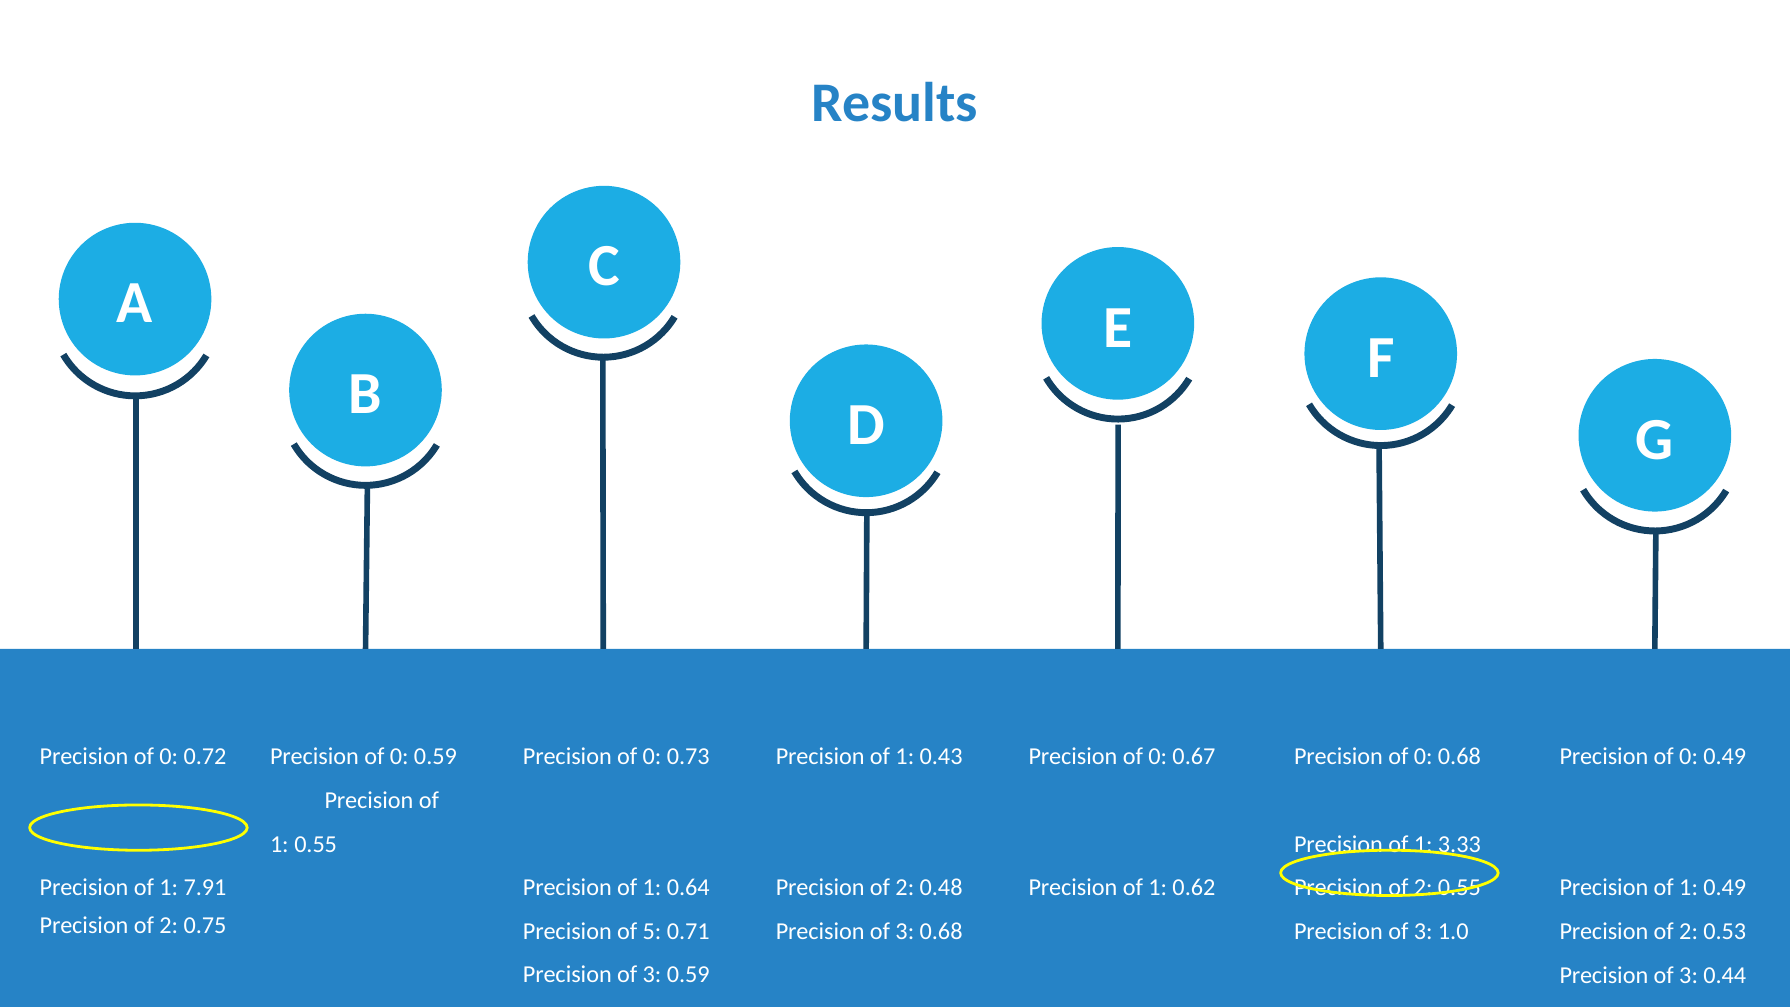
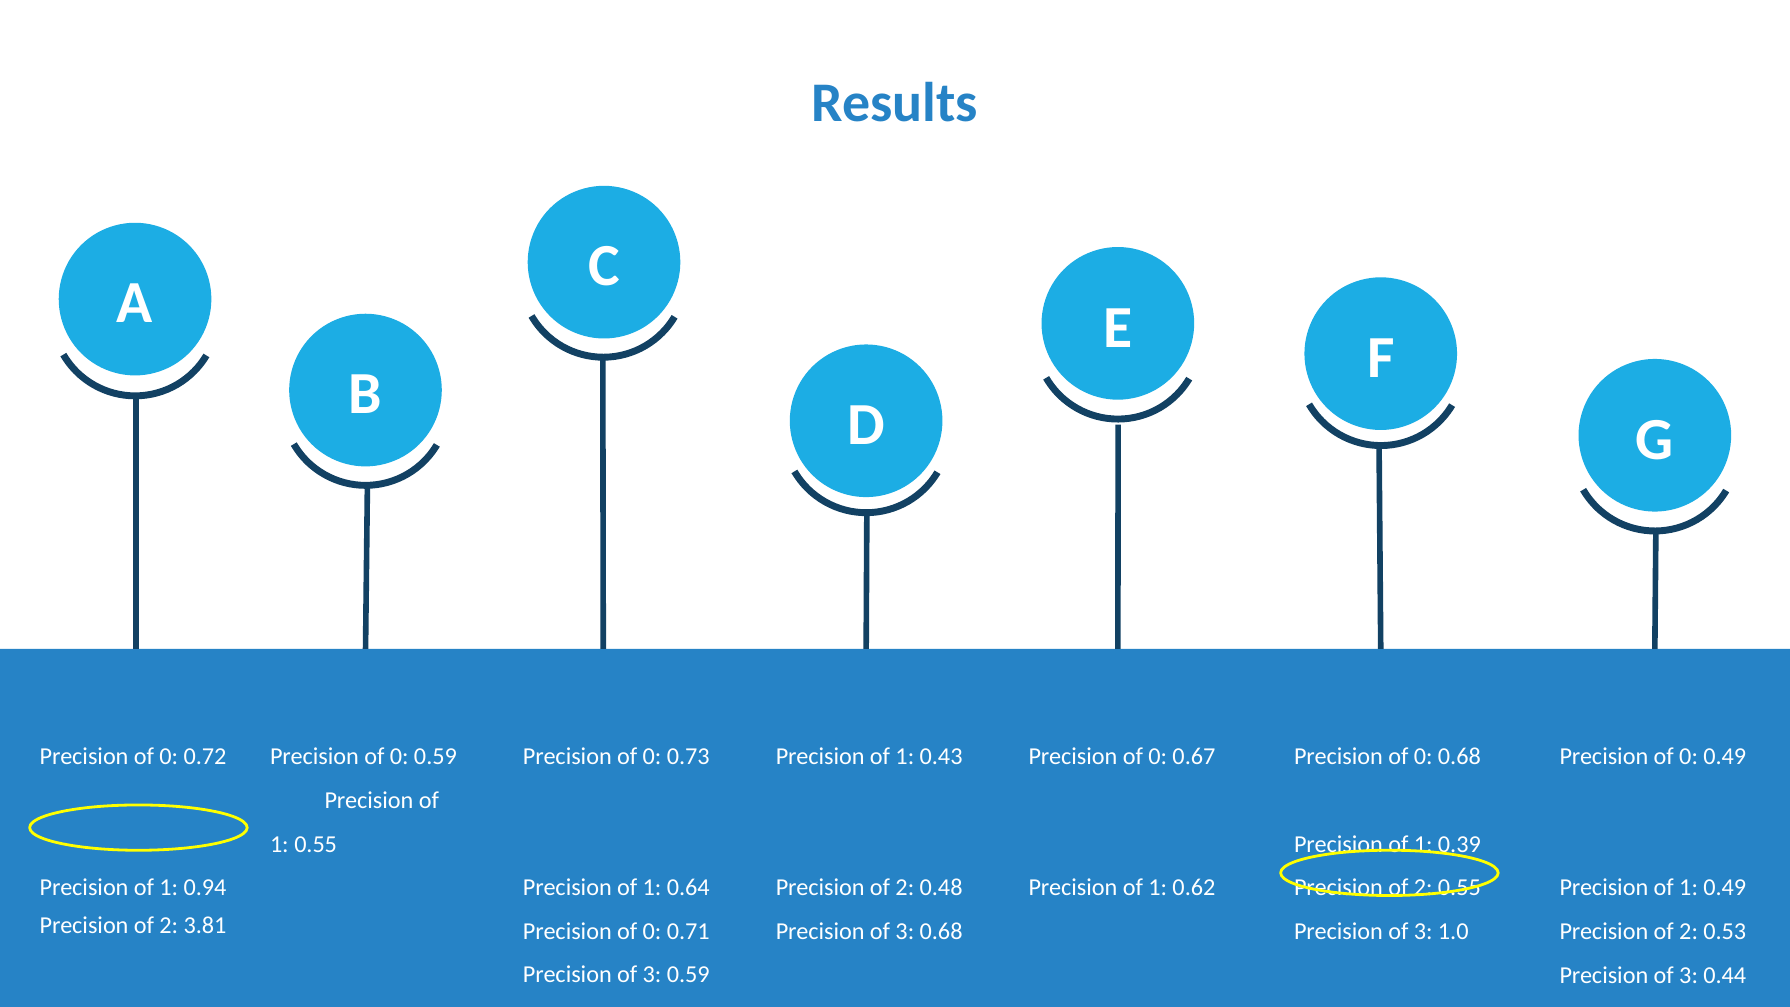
3.33: 3.33 -> 0.39 (1459, 844)
7.91: 7.91 -> 0.94 (205, 888)
0.75: 0.75 -> 3.81 (205, 925)
5: 5 -> 0 (652, 931)
